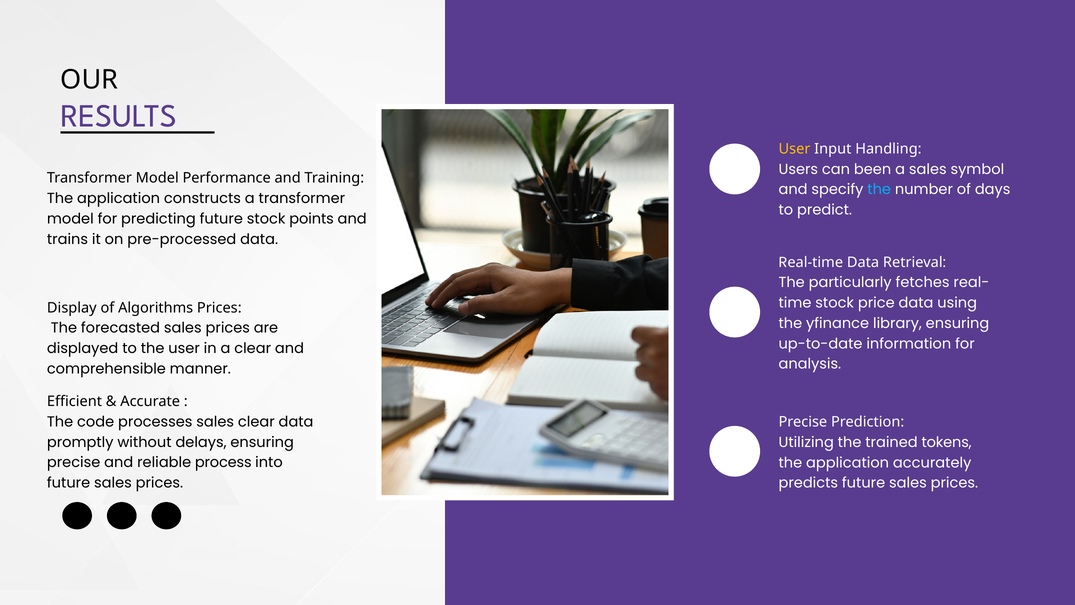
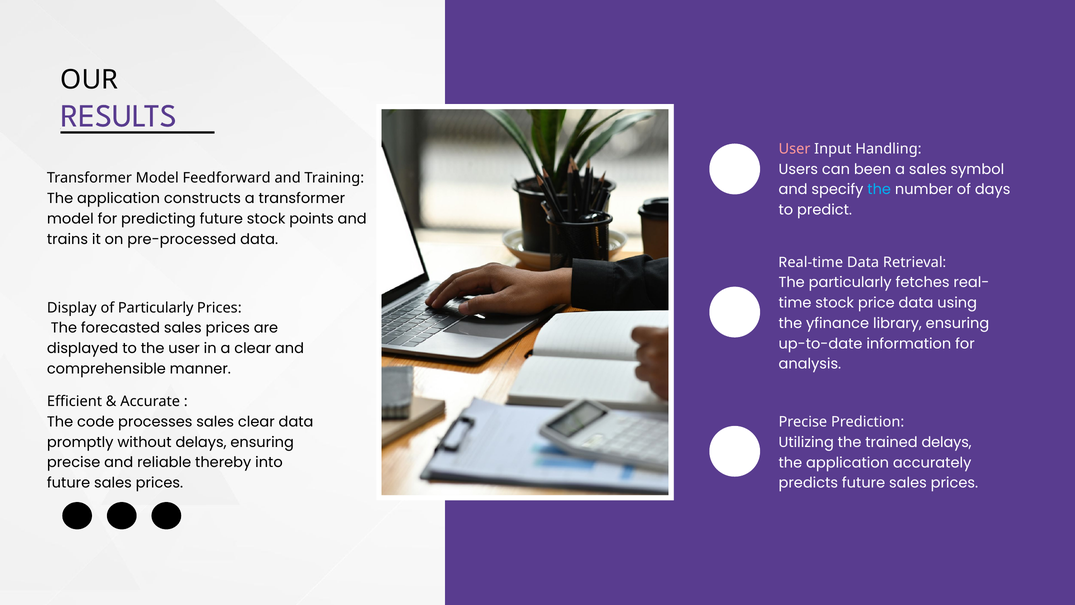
User colour: yellow -> pink (794, 149)
Performance: Performance -> Feedforward (227, 178)
of Algorithms: Algorithms -> Particularly (156, 308)
trained tokens: tokens -> delays (947, 442)
process: process -> thereby (223, 462)
